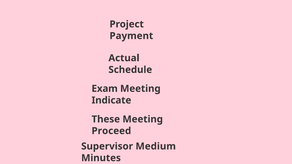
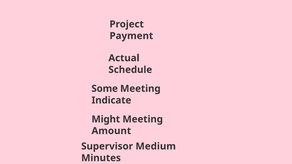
Exam: Exam -> Some (105, 89)
These: These -> Might (106, 119)
Proceed: Proceed -> Amount (111, 131)
